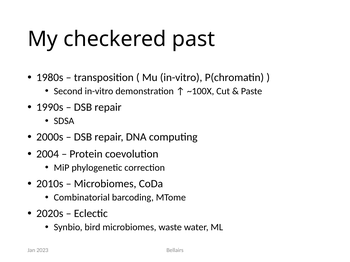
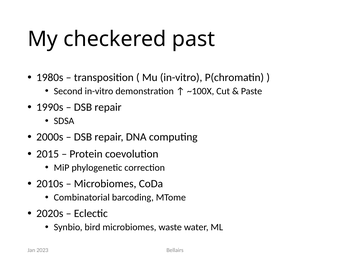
2004: 2004 -> 2015 (48, 154)
